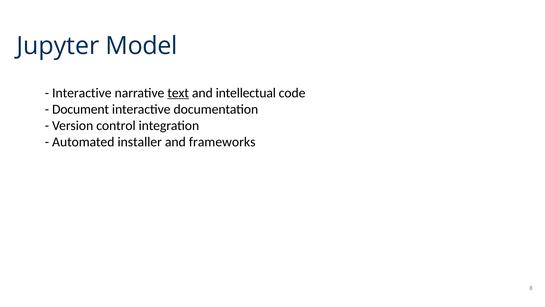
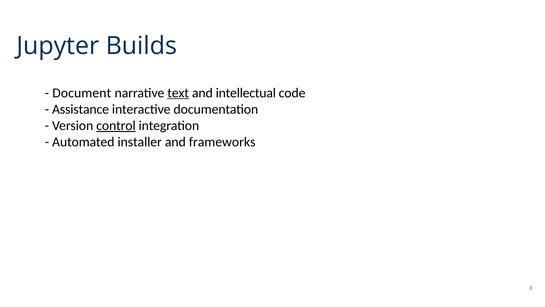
Model: Model -> Builds (141, 46)
Interactive: Interactive -> Document (82, 93)
Document: Document -> Assistance (81, 109)
control underline: none -> present (116, 125)
